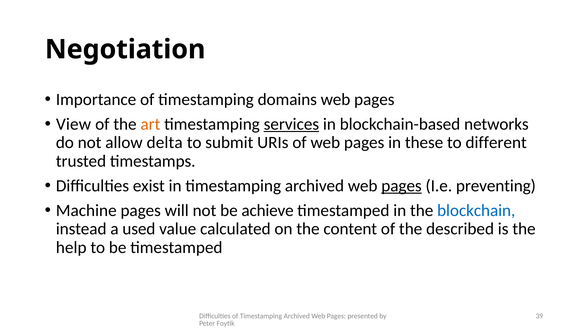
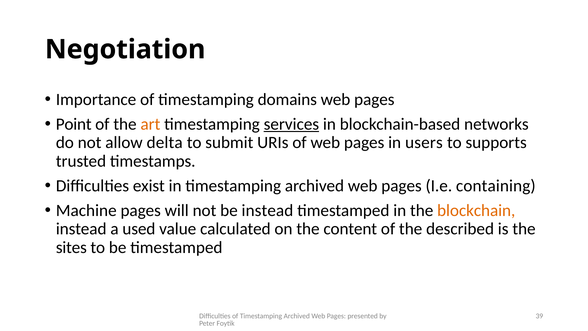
View: View -> Point (74, 124)
these: these -> users (424, 142)
different: different -> supports (496, 142)
pages underline: present -> none (402, 186)
preventing: preventing -> containing (496, 186)
be achieve: achieve -> instead (267, 210)
blockchain colour: blue -> orange (476, 210)
help: help -> sites (71, 247)
